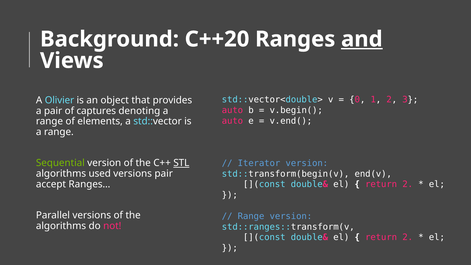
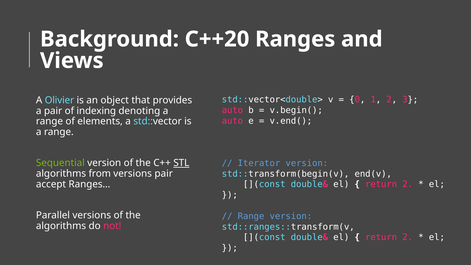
and underline: present -> none (362, 39)
captures: captures -> indexing (96, 111)
used: used -> from (100, 174)
